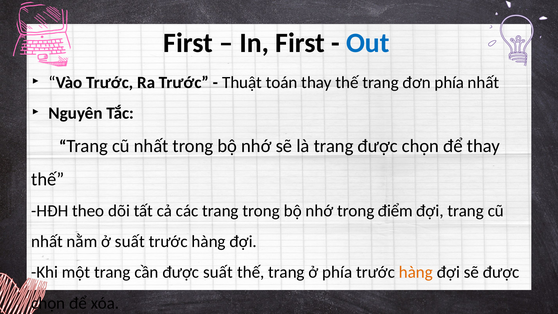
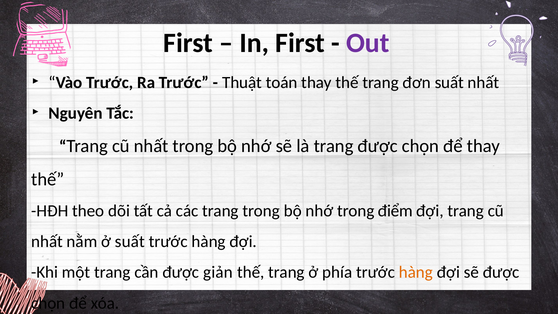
Out colour: blue -> purple (368, 43)
đơn phía: phía -> suất (449, 83)
được suất: suất -> giản (218, 272)
